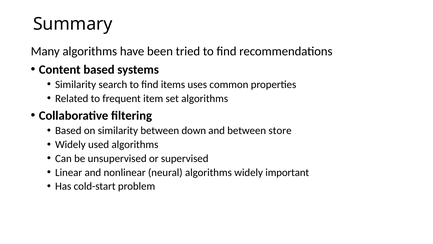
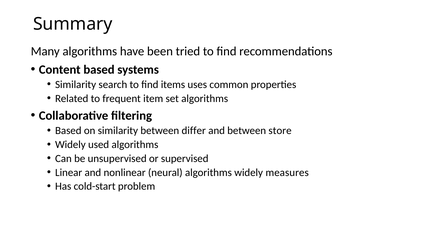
down: down -> differ (194, 130)
important: important -> measures (287, 172)
